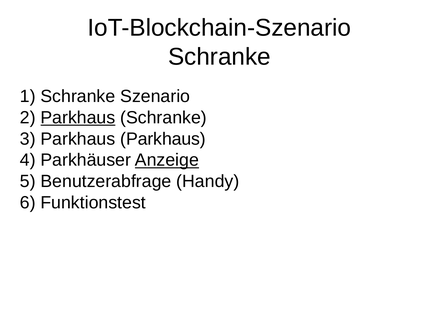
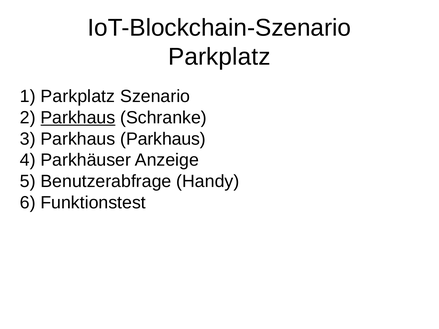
Schranke: Schranke -> Parkplatz (219, 57)
Schranke: Schranke -> Parkplatz (78, 96)
Anzeige underline: present -> none (167, 160)
